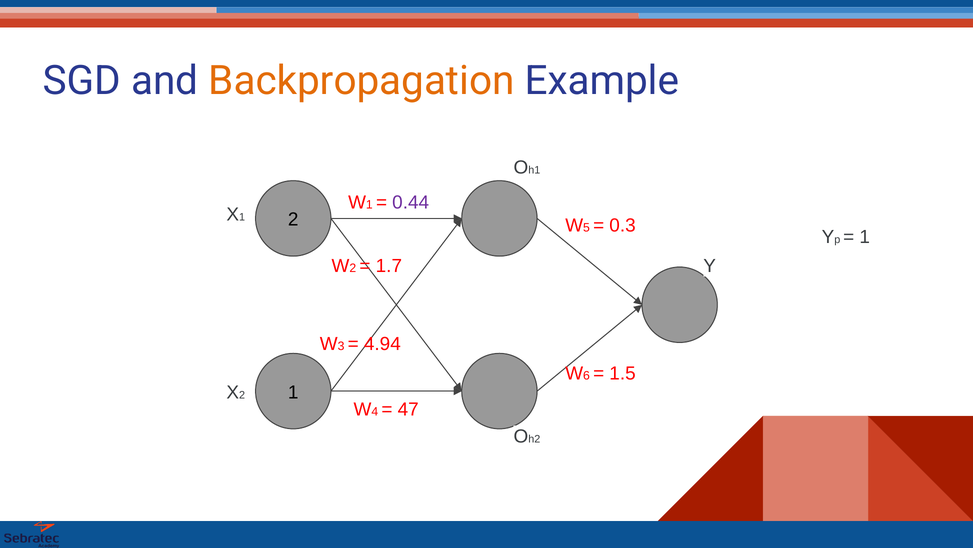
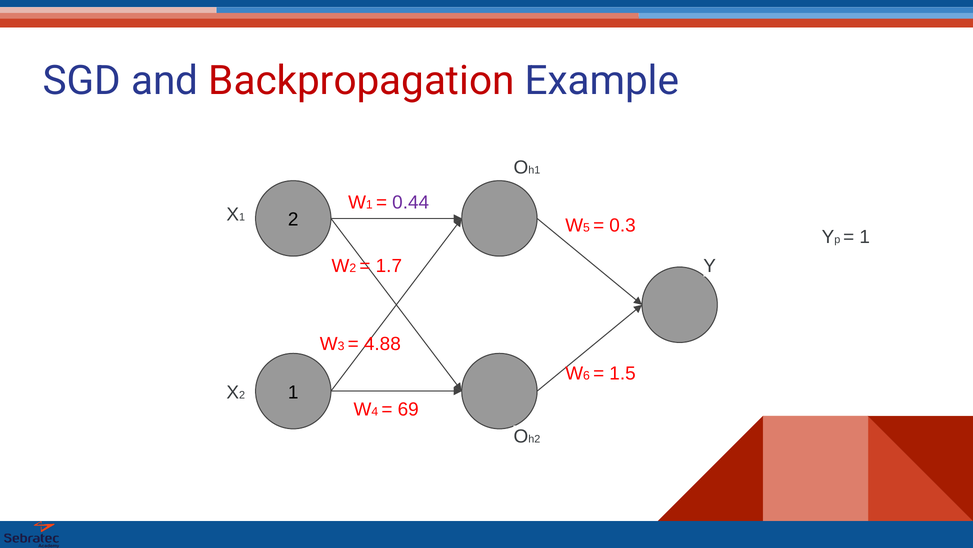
Backpropagation colour: orange -> red (361, 81)
4.94: 4.94 -> 4.88 (382, 343)
47: 47 -> 69 (408, 409)
